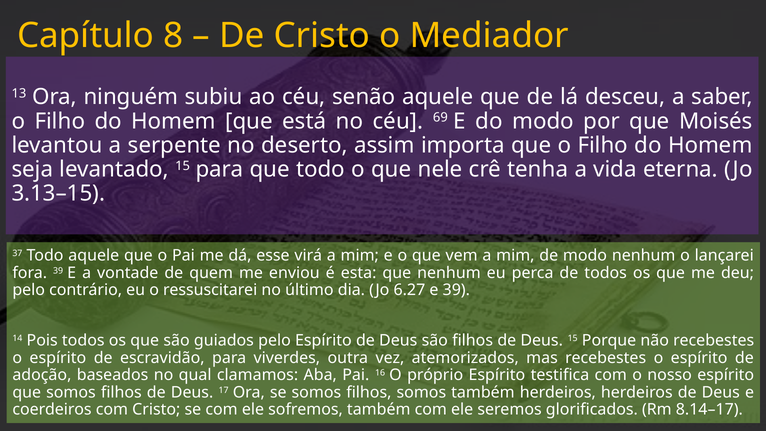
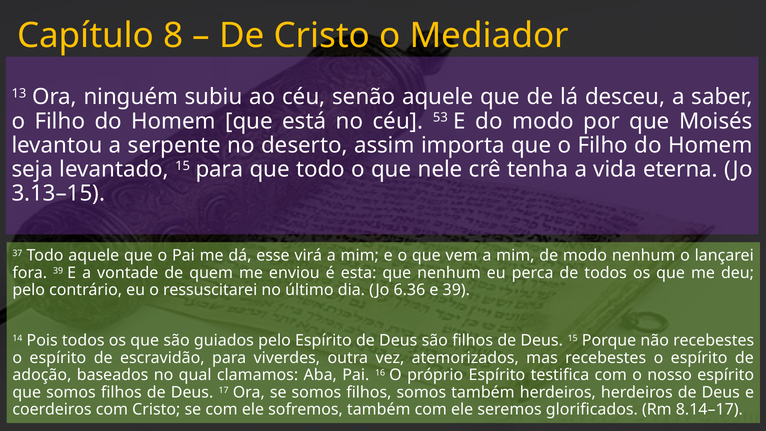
69: 69 -> 53 (440, 118)
6.27: 6.27 -> 6.36 (409, 290)
